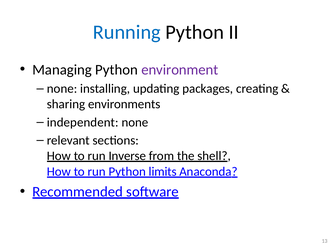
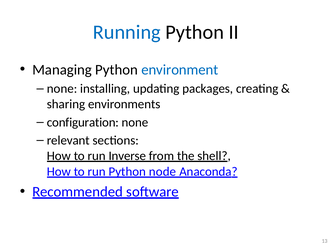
environment colour: purple -> blue (180, 70)
independent: independent -> configuration (83, 122)
limits: limits -> node (163, 172)
